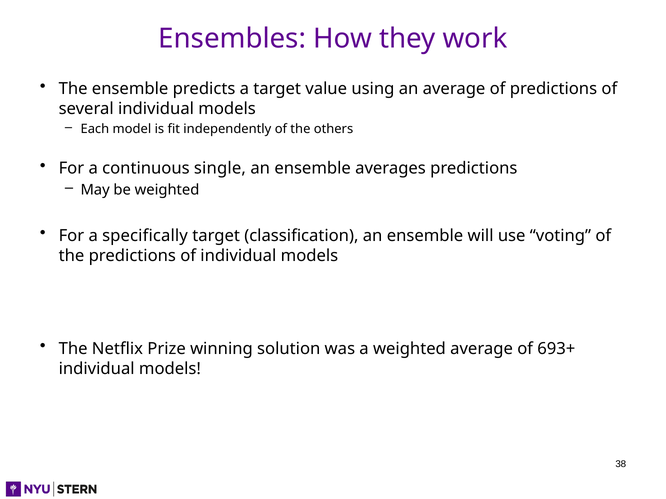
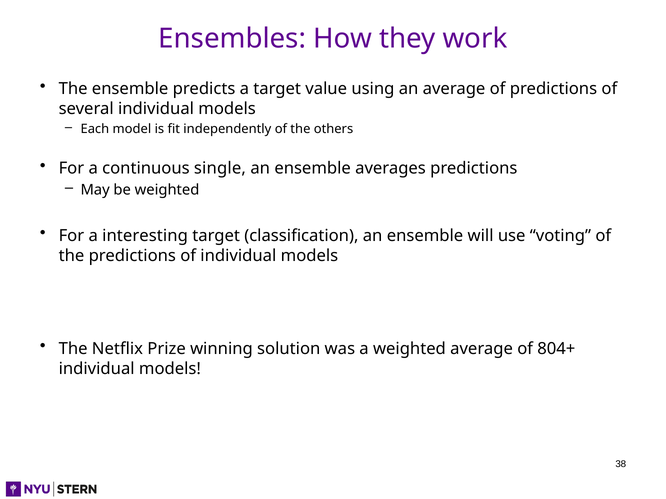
specifically: specifically -> interesting (145, 236)
693+: 693+ -> 804+ (556, 349)
